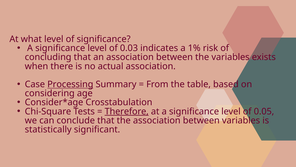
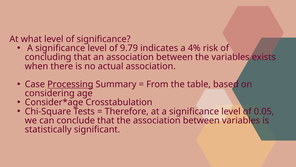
0.03: 0.03 -> 9.79 (129, 48)
1%: 1% -> 4% (194, 48)
Therefore underline: present -> none (127, 111)
